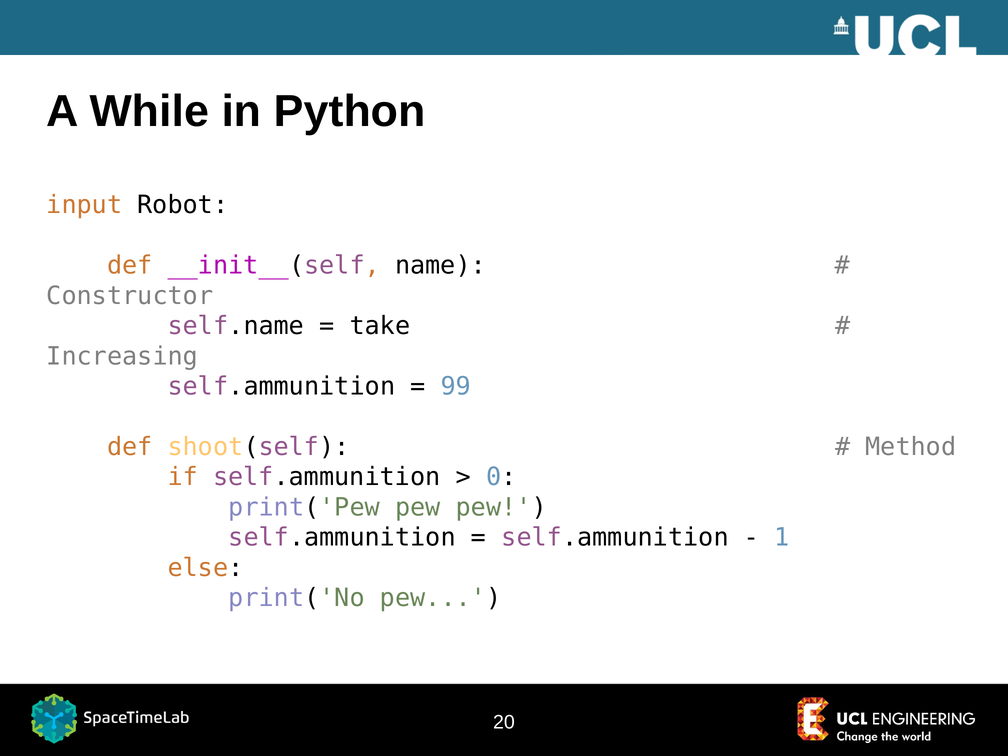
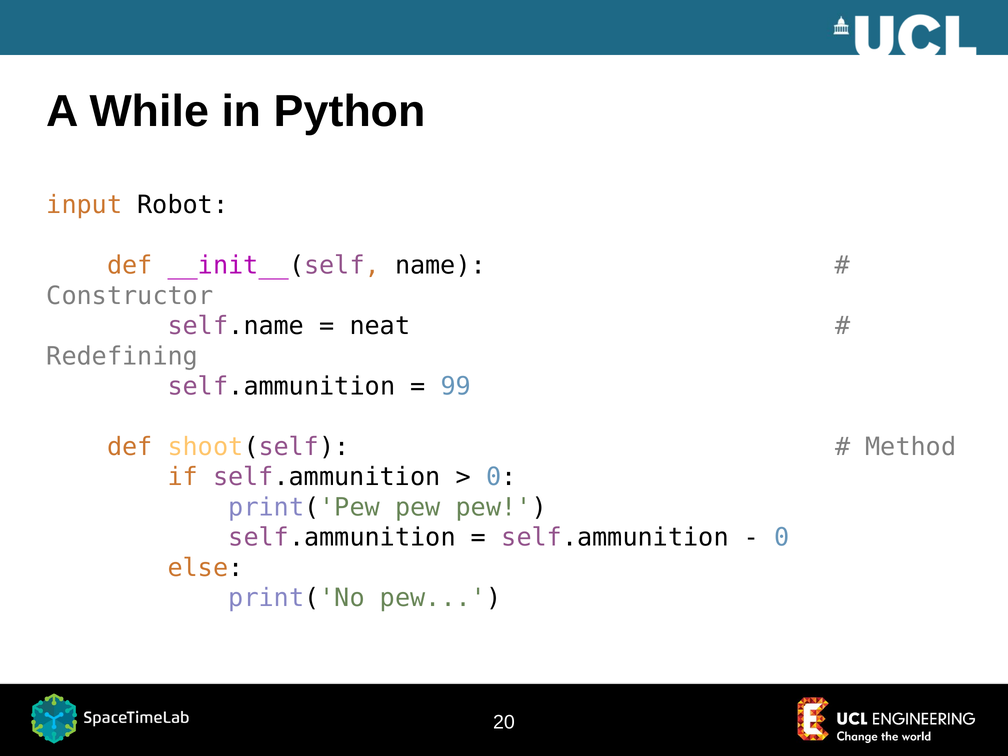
take: take -> neat (380, 326)
Increasing: Increasing -> Redefining (122, 356)
1: 1 -> 0 (782, 538)
